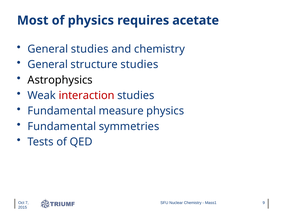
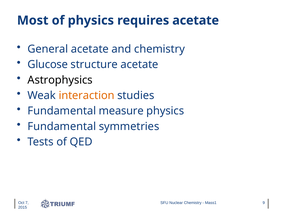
General studies: studies -> acetate (90, 49)
General: General -> Glucose (48, 64)
structure studies: studies -> acetate (139, 64)
interaction colour: red -> orange (87, 95)
